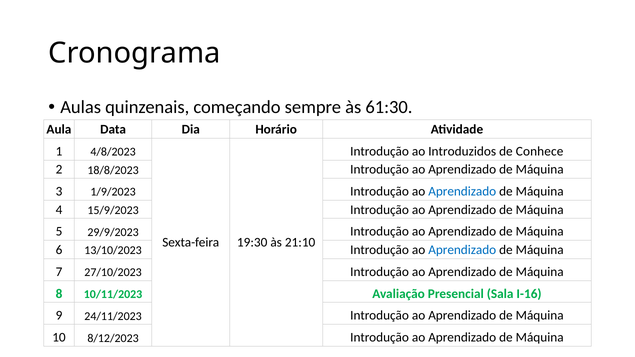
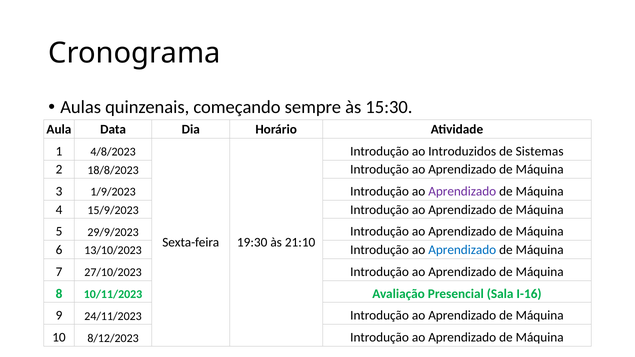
61:30: 61:30 -> 15:30 (389, 107)
Conhece: Conhece -> Sistemas (540, 151)
Aprendizado colour: blue -> purple (462, 192)
